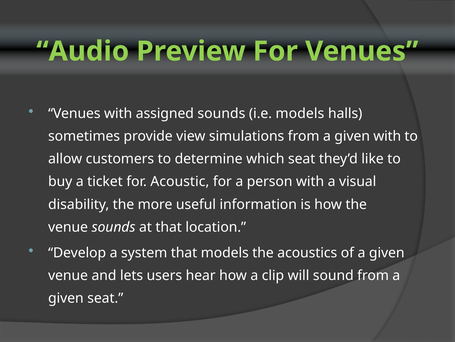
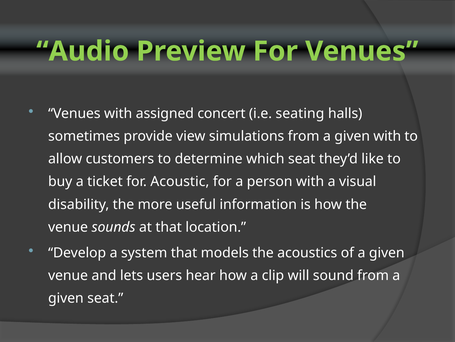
assigned sounds: sounds -> concert (222, 113)
i.e models: models -> seating (300, 113)
